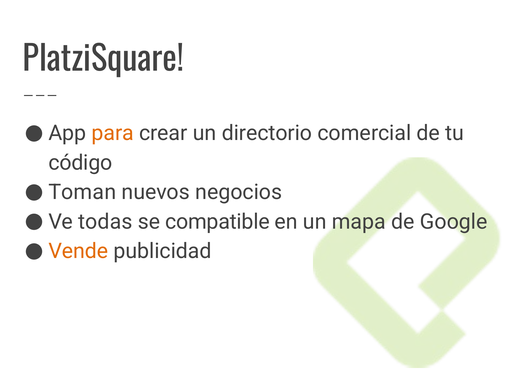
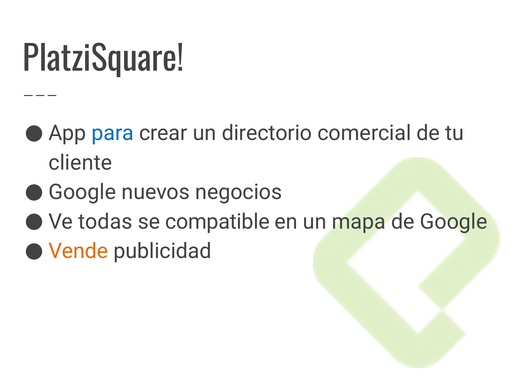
para colour: orange -> blue (113, 133)
código: código -> cliente (80, 163)
Toman: Toman -> Google (82, 193)
